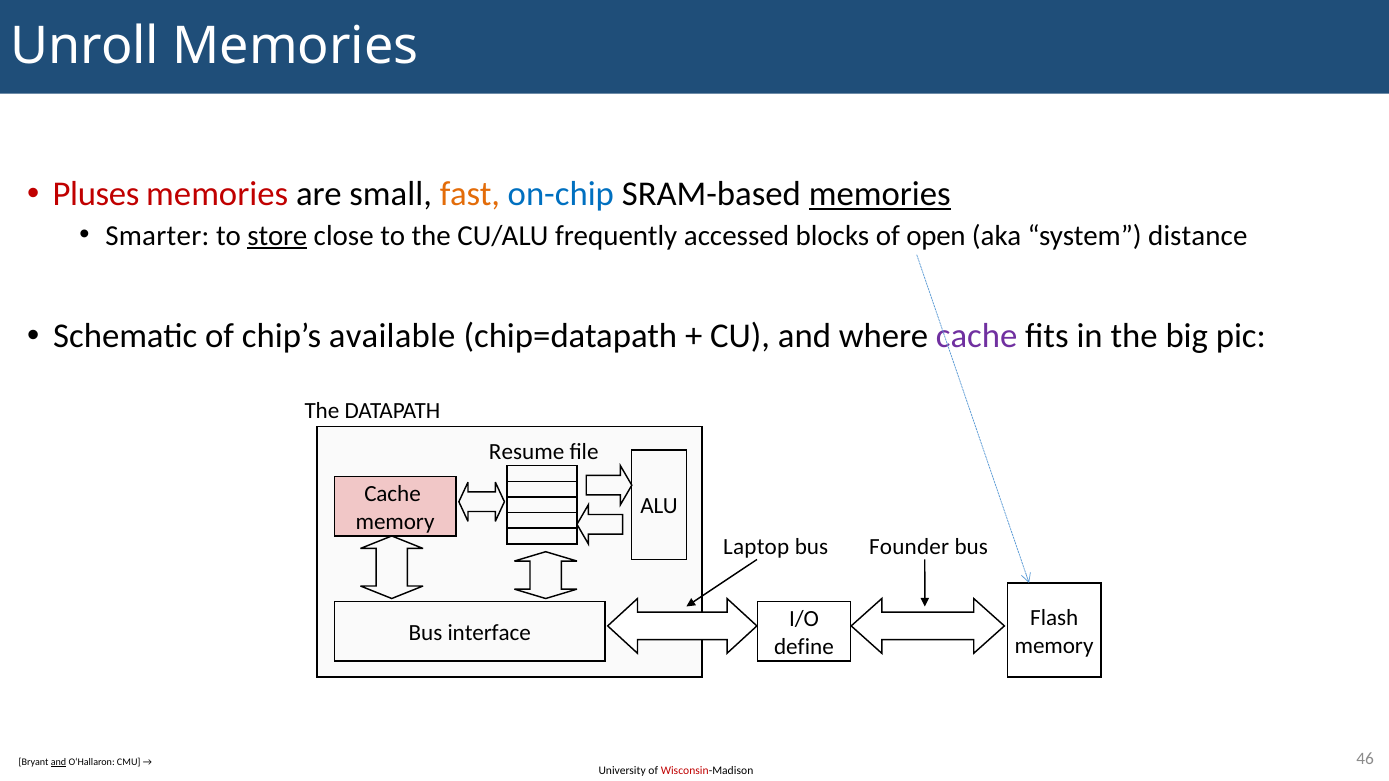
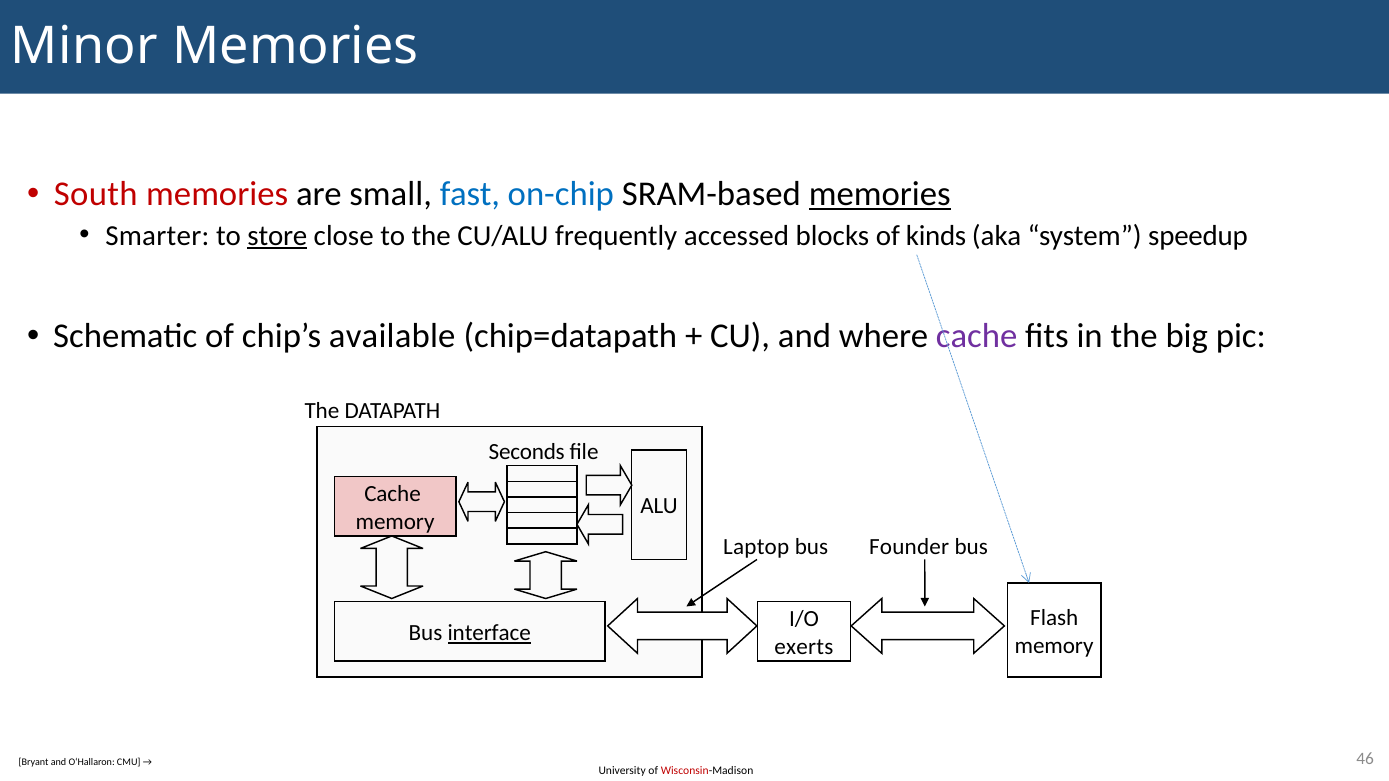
Unroll: Unroll -> Minor (84, 47)
Pluses: Pluses -> South (96, 194)
fast colour: orange -> blue (470, 194)
open: open -> kinds (936, 236)
distance: distance -> speedup (1198, 236)
Resume: Resume -> Seconds (527, 452)
interface underline: none -> present (489, 633)
define: define -> exerts (804, 647)
and underline: present -> none (59, 763)
